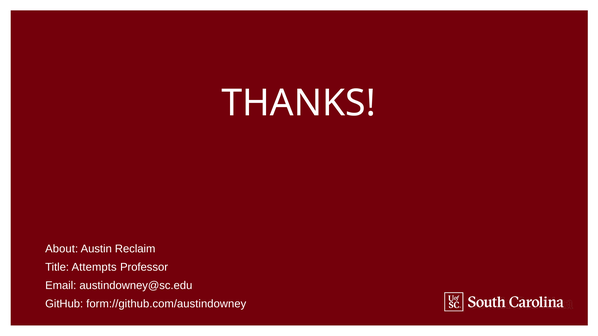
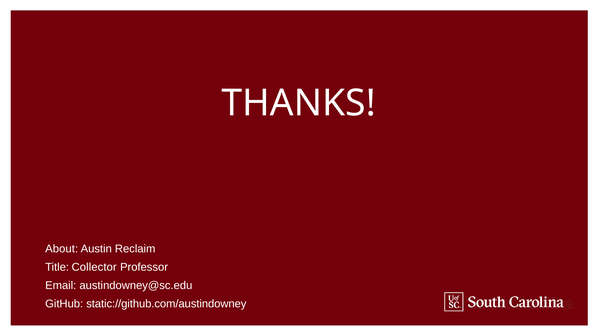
Attempts: Attempts -> Collector (94, 267)
form://github.com/austindowney: form://github.com/austindowney -> static://github.com/austindowney (166, 304)
